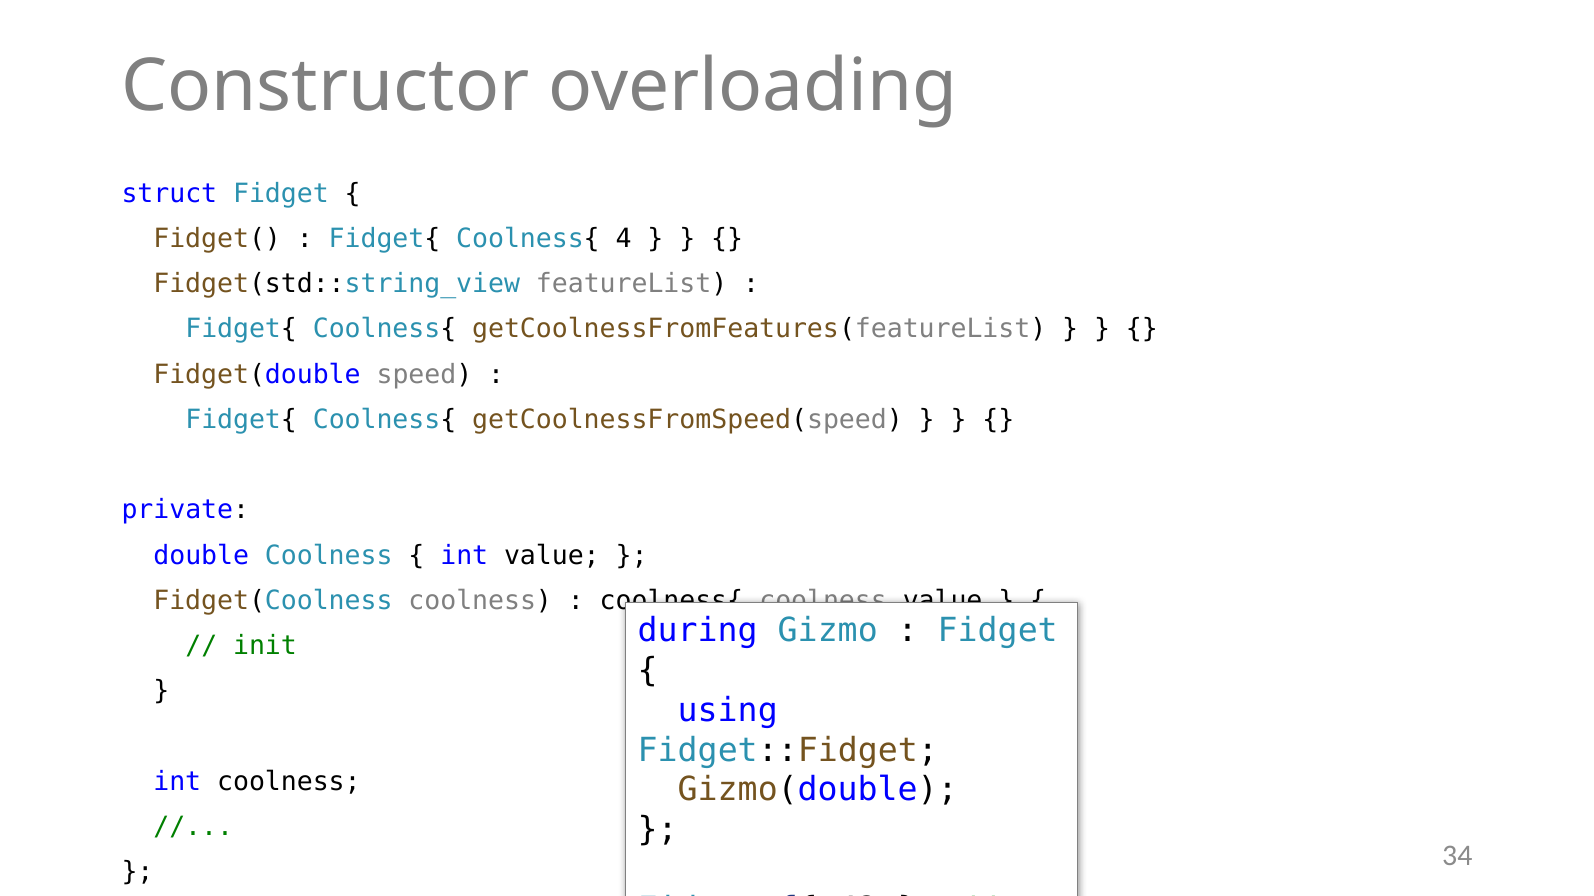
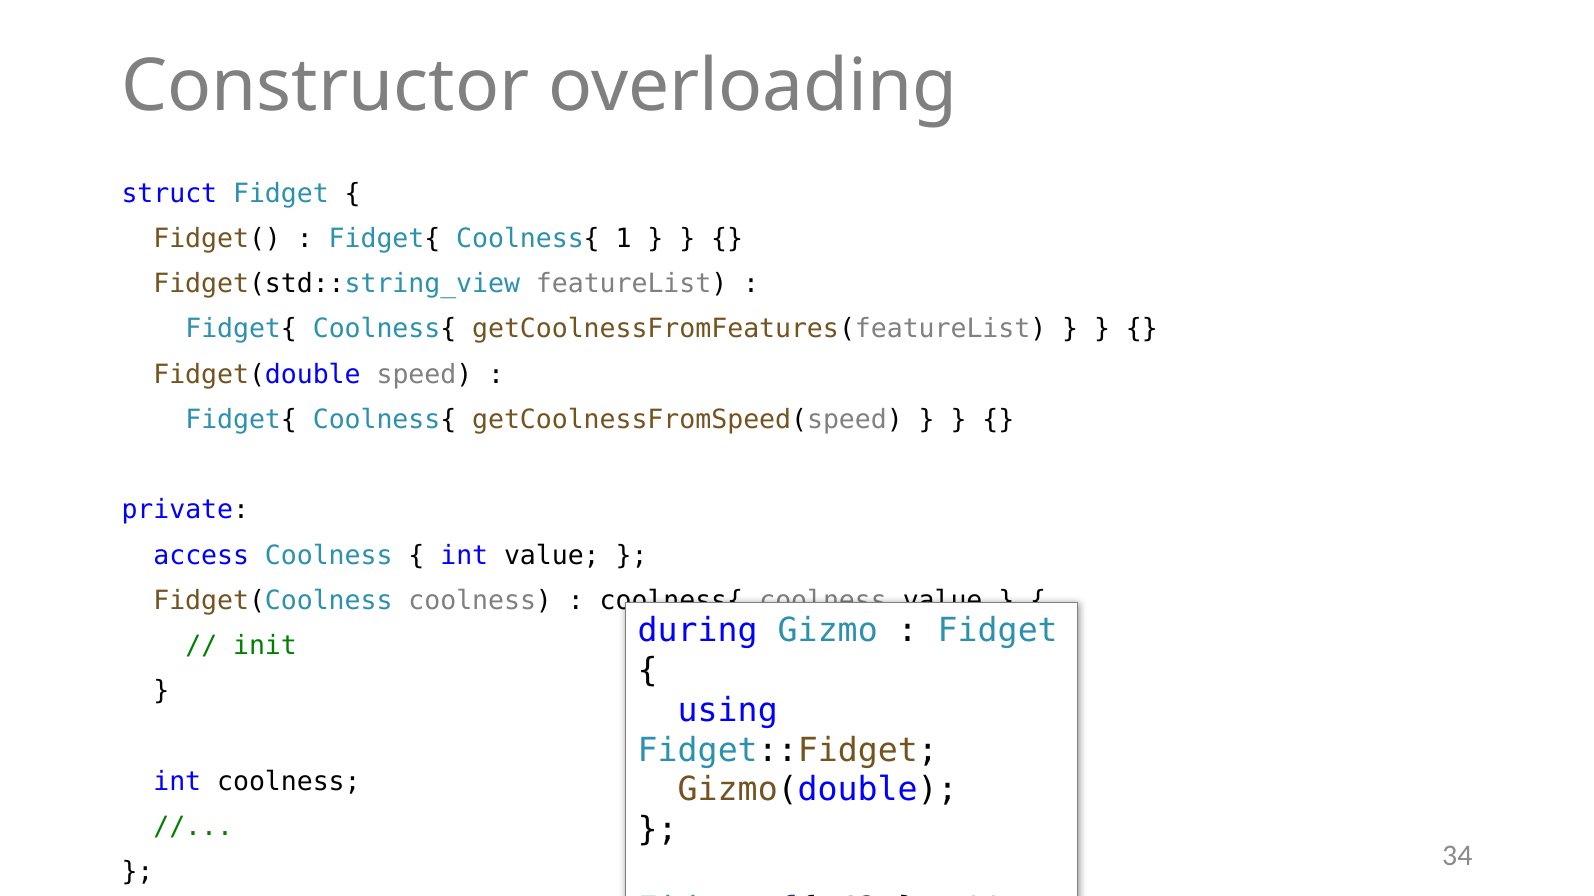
4: 4 -> 1 (624, 239)
double: double -> access (201, 556)
